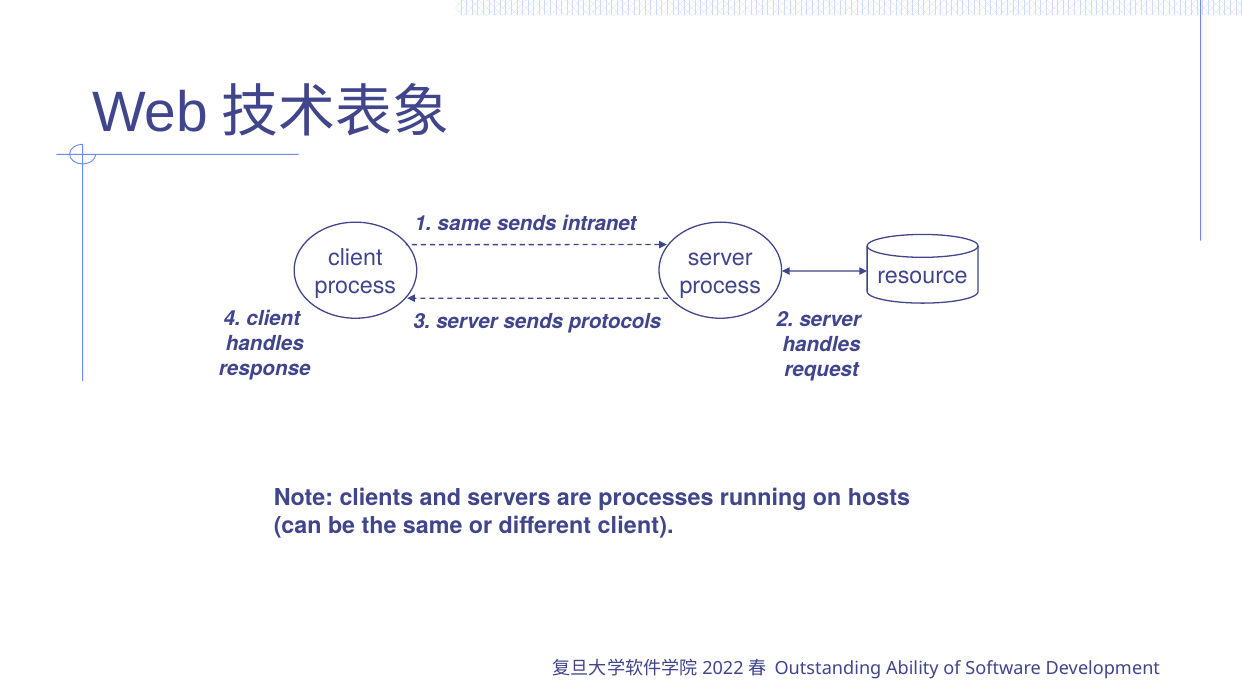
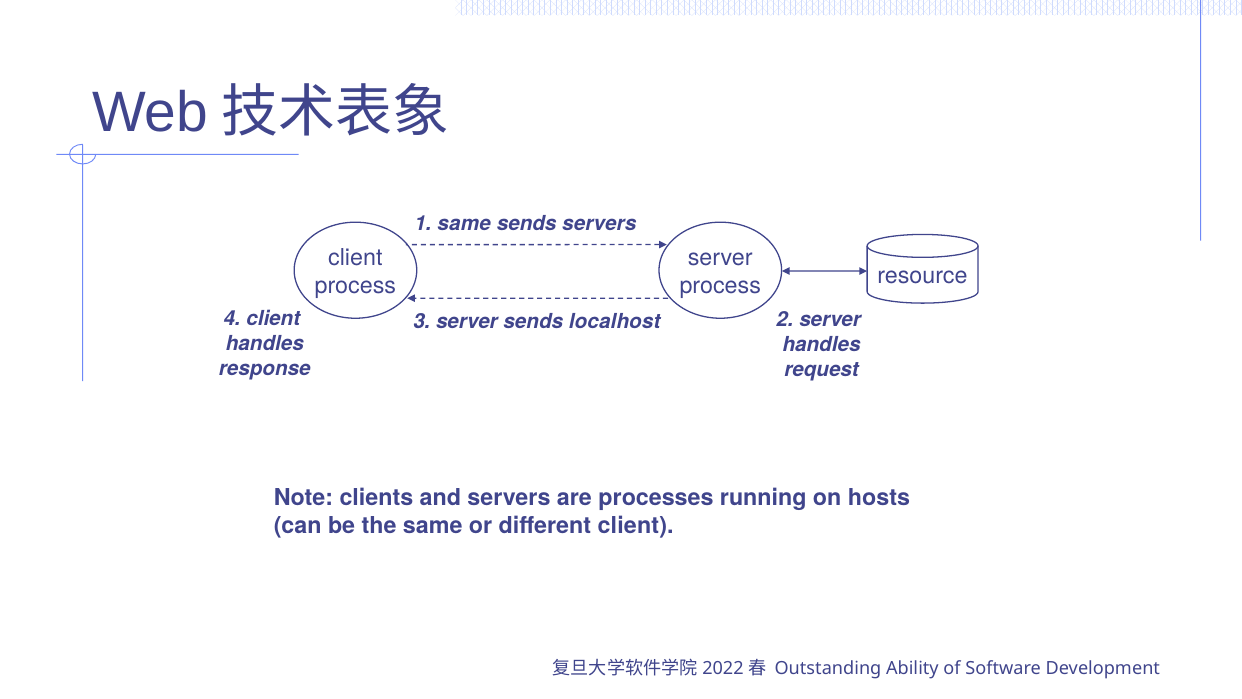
sends intranet: intranet -> servers (599, 223)
protocols: protocols -> localhost (615, 321)
